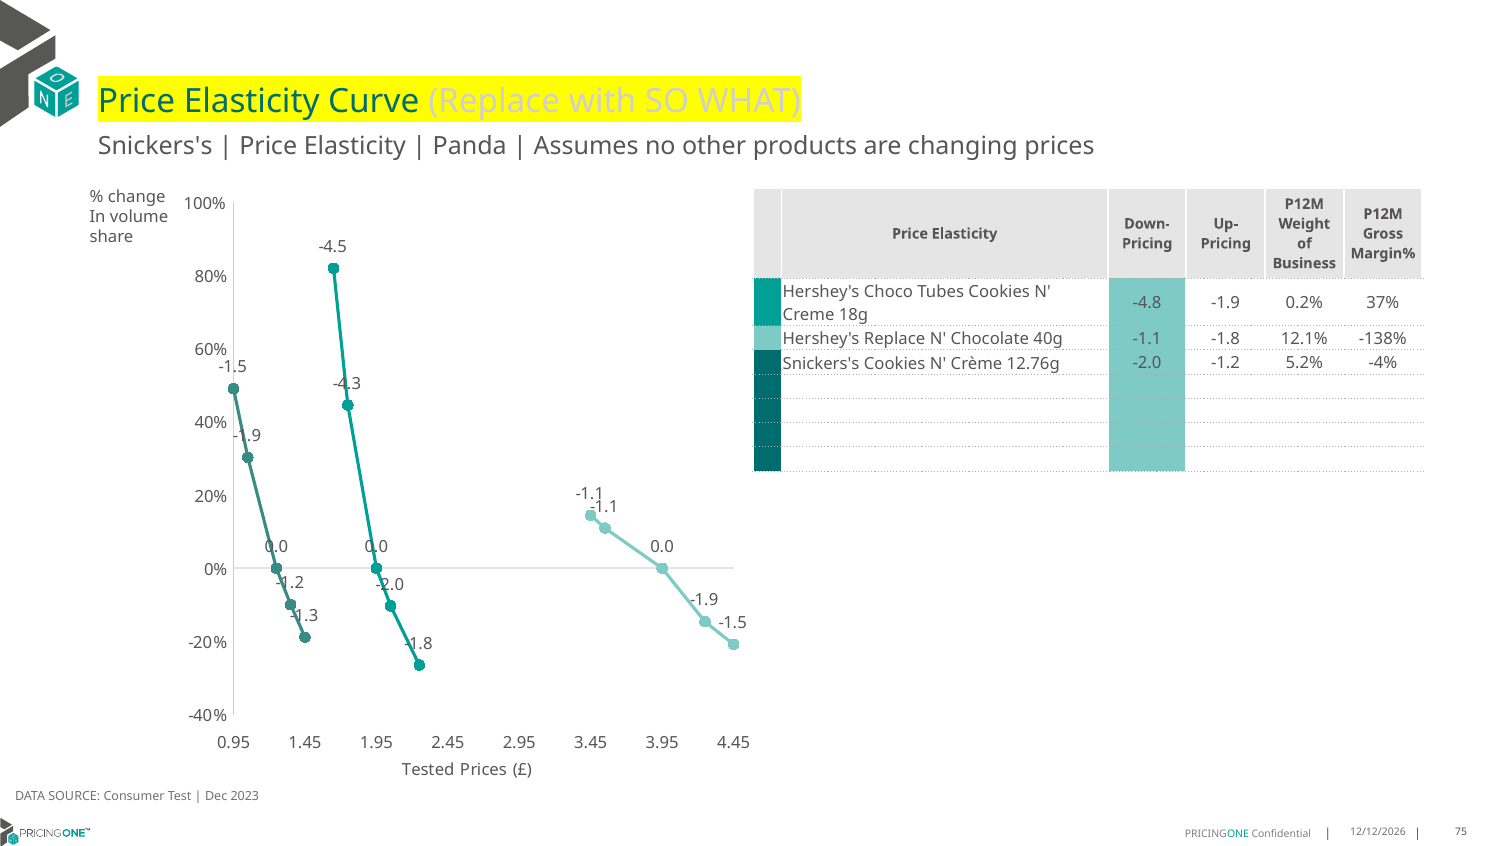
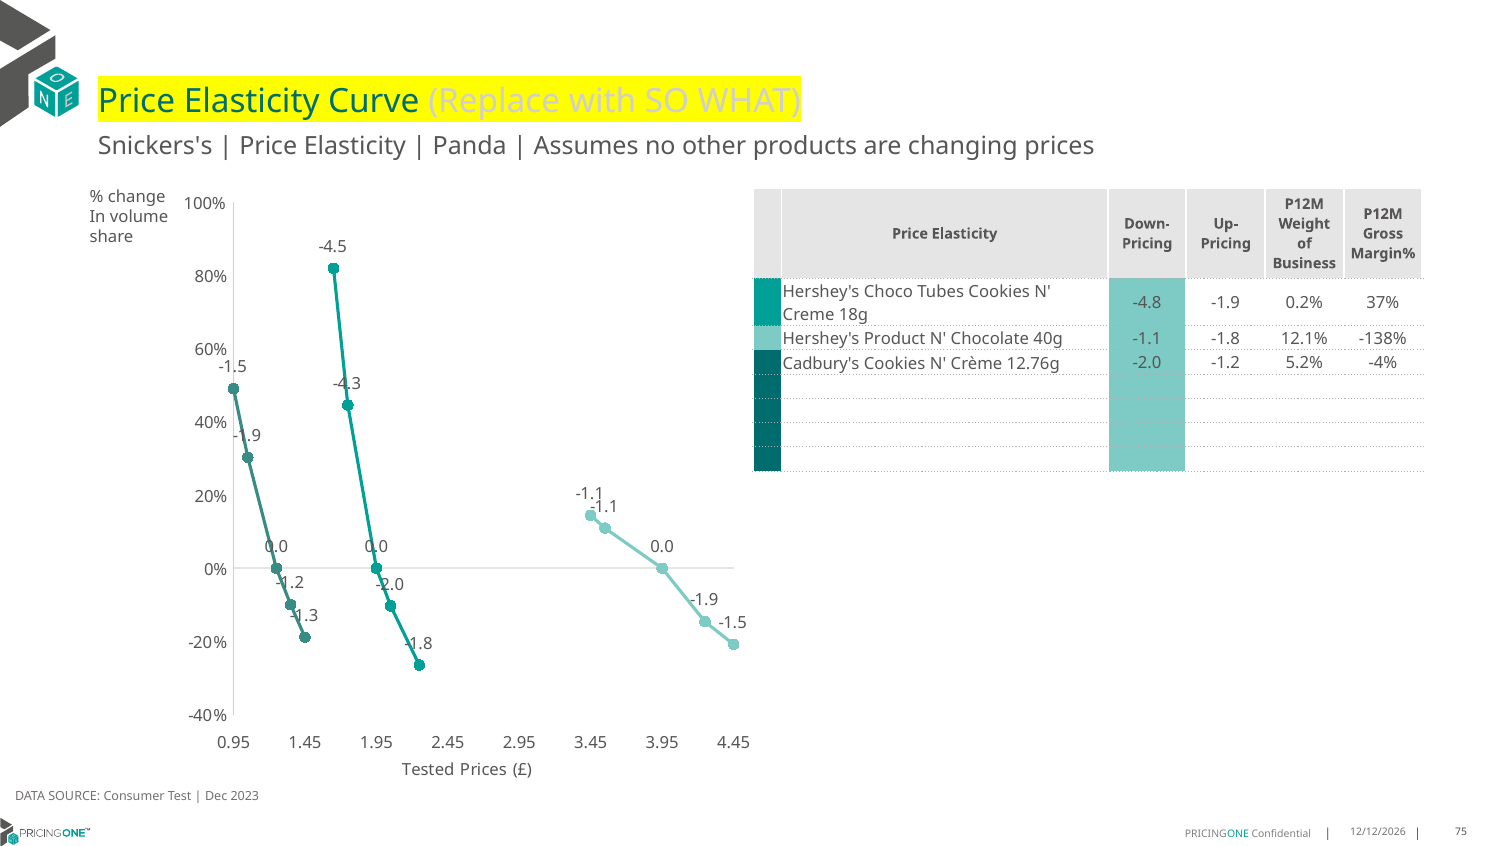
Hershey's Replace: Replace -> Product (895, 339)
Snickers's: Snickers's -> Cadbury's (821, 364)
